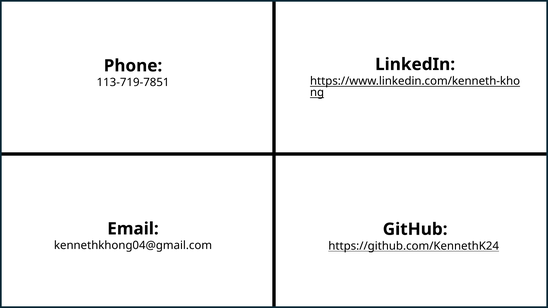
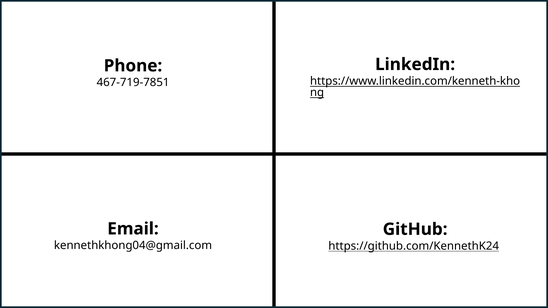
113-719-7851: 113-719-7851 -> 467-719-7851 (133, 83)
